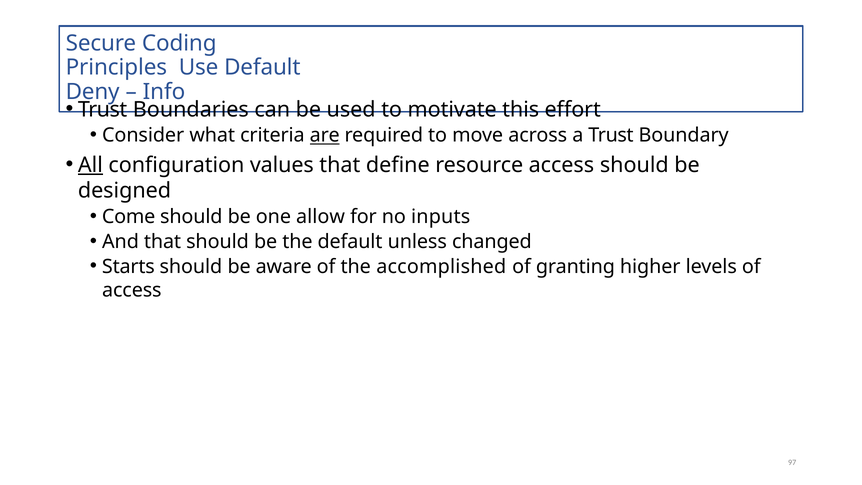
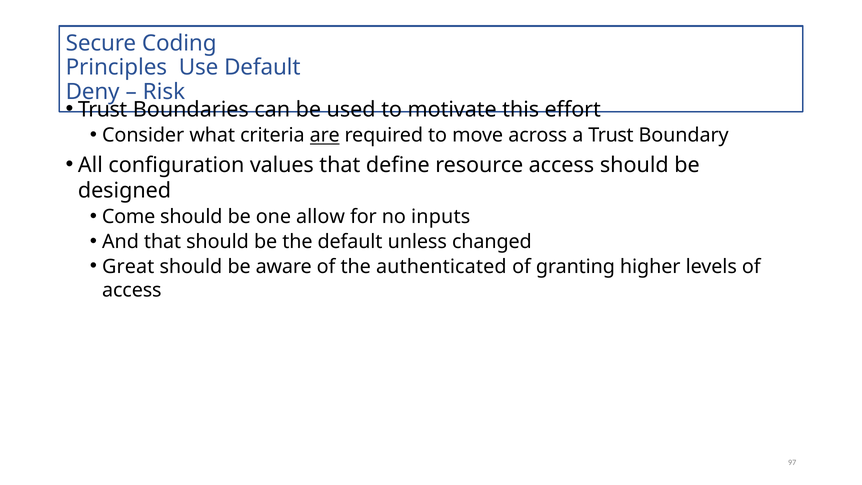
Info: Info -> Risk (164, 92)
All underline: present -> none (90, 165)
Starts: Starts -> Great (128, 267)
accomplished: accomplished -> authenticated (441, 267)
